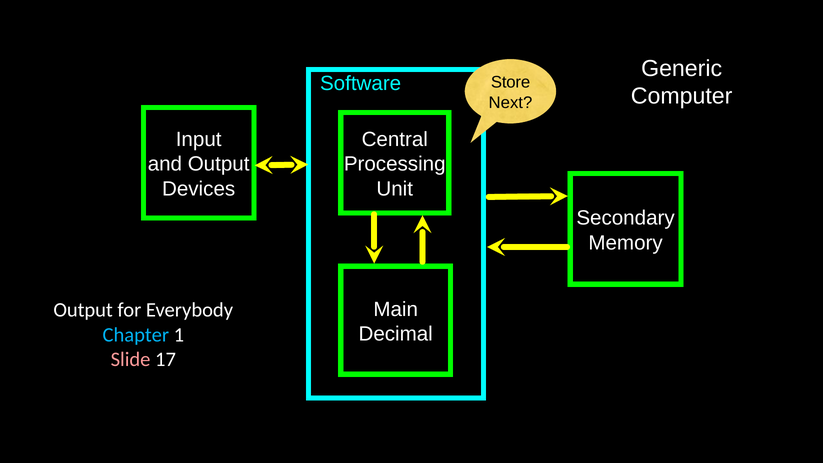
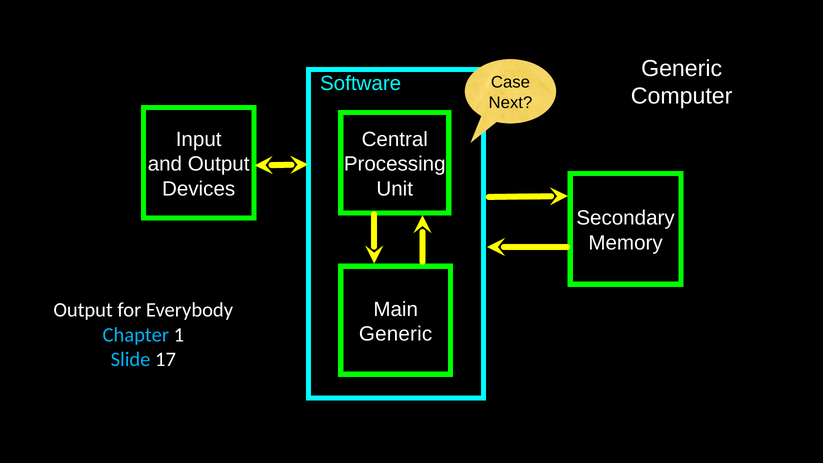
Store: Store -> Case (510, 82)
Decimal: Decimal -> Generic (396, 334)
Slide colour: pink -> light blue (131, 359)
